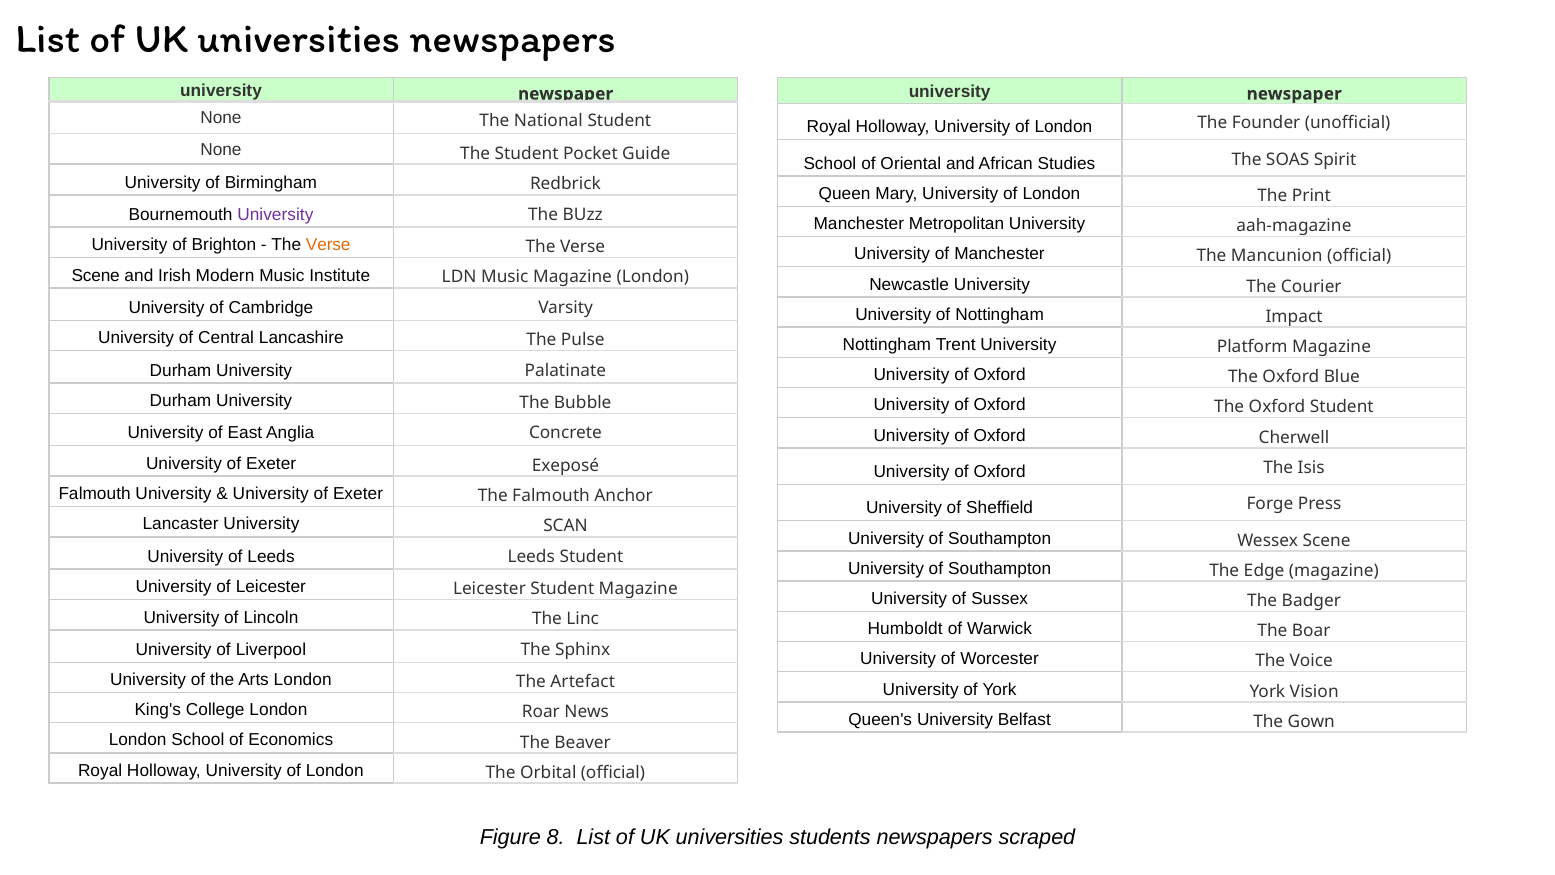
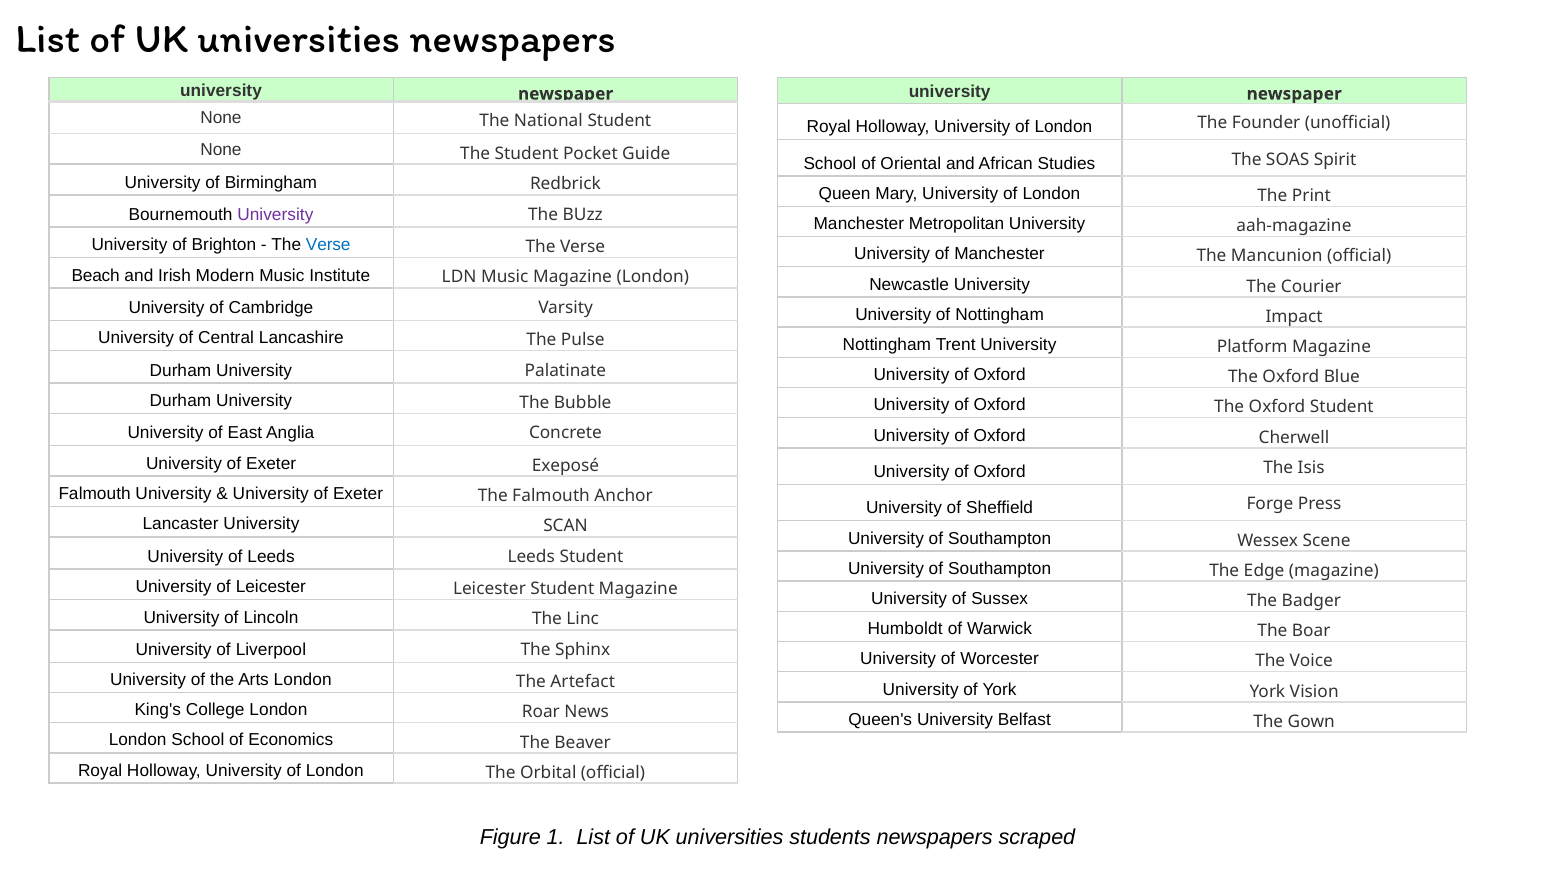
Verse colour: orange -> blue (328, 245)
Scene: Scene -> Beach (96, 275)
8: 8 -> 1 (556, 837)
